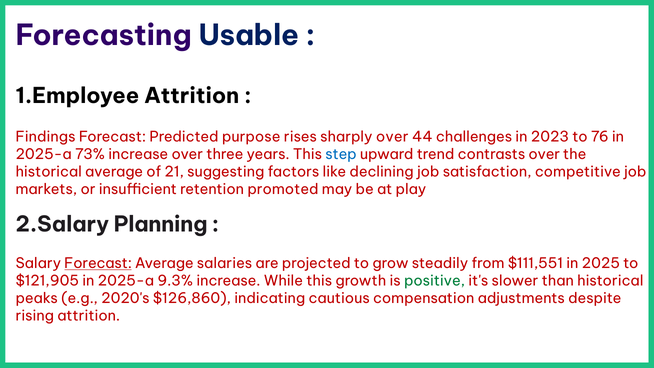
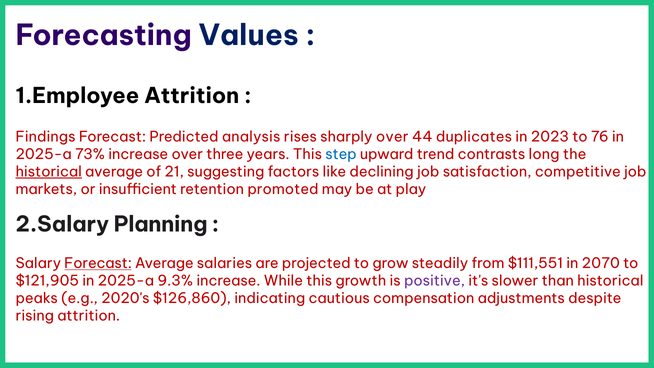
Usable: Usable -> Values (249, 35)
purpose: purpose -> analysis (251, 137)
challenges: challenges -> duplicates (474, 137)
contrasts over: over -> long (544, 154)
historical underline: none -> present (49, 172)
2025: 2025 -> 2070 (601, 263)
positive colour: green -> purple (435, 281)
